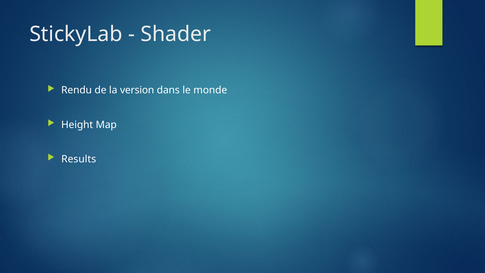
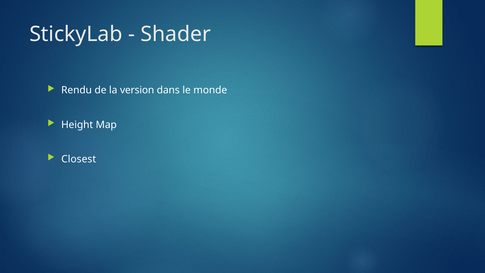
Results: Results -> Closest (79, 159)
